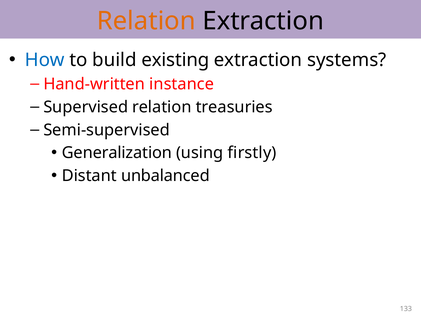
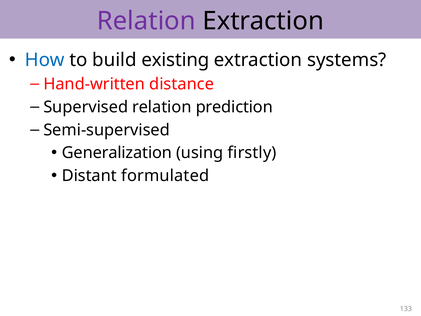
Relation colour: orange -> purple (146, 21)
instance: instance -> distance (182, 84)
treasuries: treasuries -> prediction (234, 107)
unbalanced: unbalanced -> formulated (165, 176)
